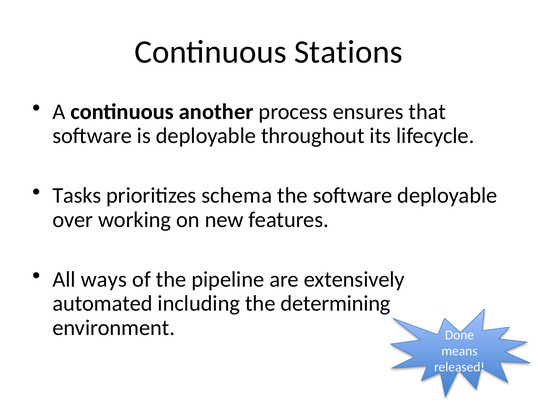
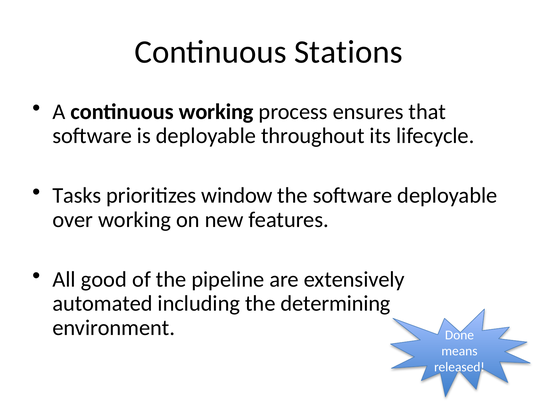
continuous another: another -> working (216, 112)
schema: schema -> window (237, 196)
ways: ways -> good (104, 280)
